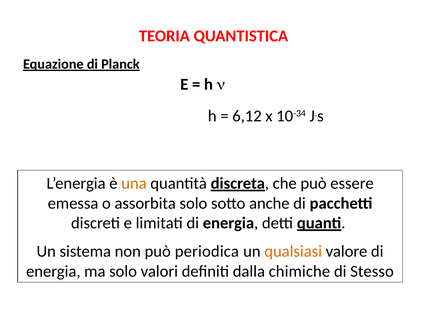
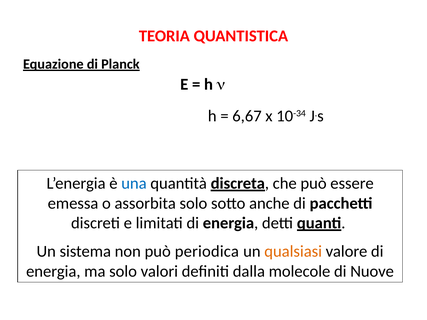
6,12: 6,12 -> 6,67 (247, 116)
una colour: orange -> blue (134, 183)
chimiche: chimiche -> molecole (300, 271)
Stesso: Stesso -> Nuove (372, 271)
